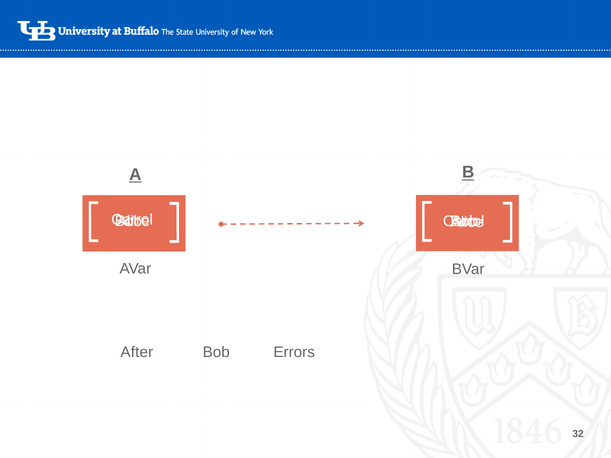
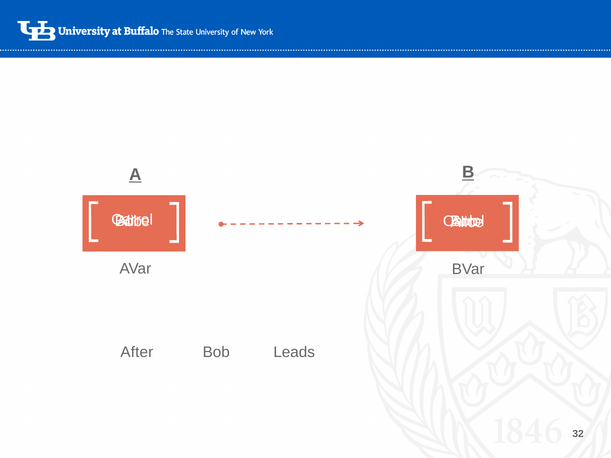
Errors: Errors -> Leads (294, 352)
